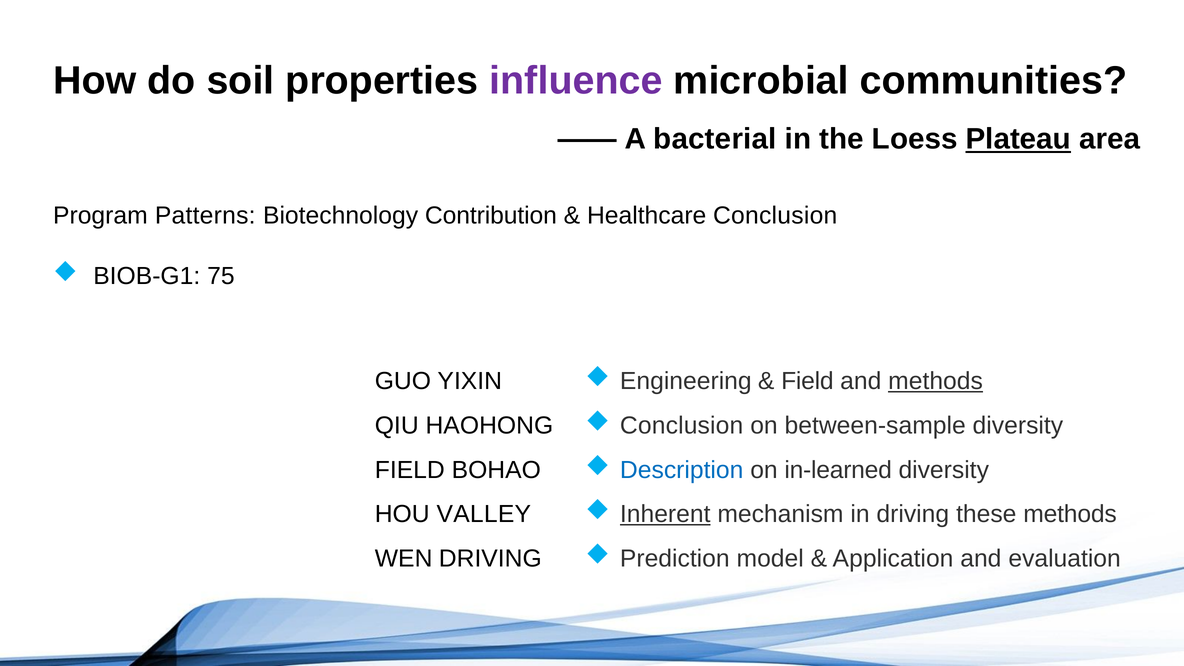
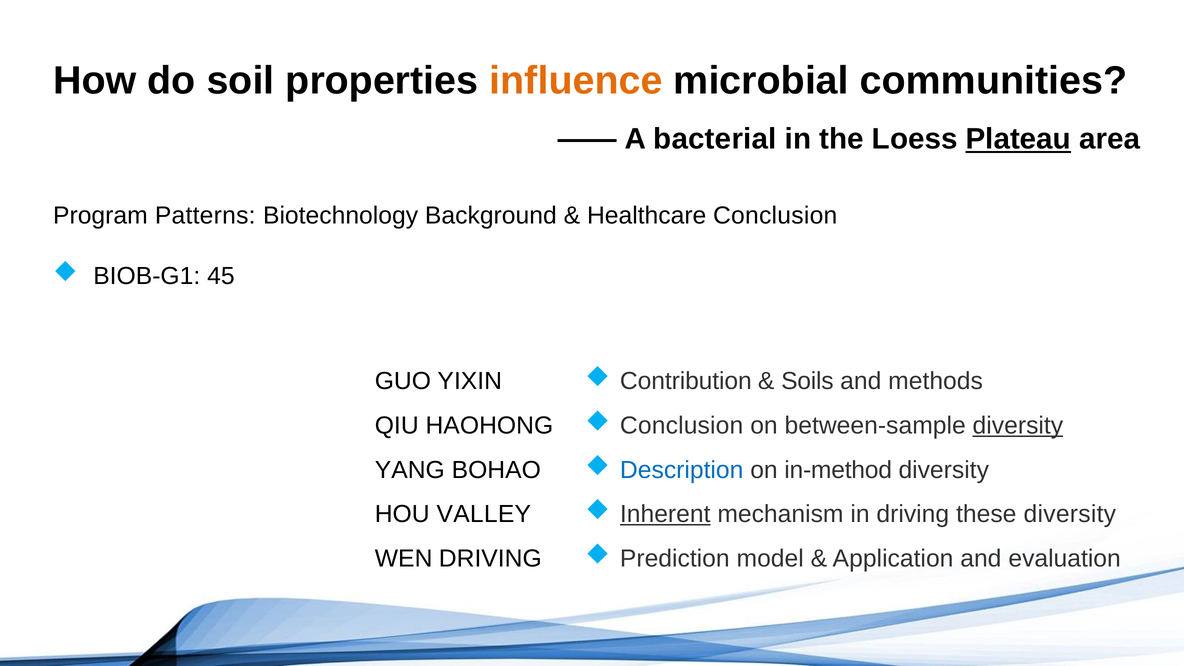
influence colour: purple -> orange (576, 81)
Contribution: Contribution -> Background (491, 216)
75: 75 -> 45 (221, 276)
Engineering: Engineering -> Contribution (686, 381)
Field: Field -> Soils (807, 381)
methods underline: present -> none (936, 381)
diversity underline: none -> present (1018, 425)
in-learned: in-learned -> in-method (838, 470)
FIELD: FIELD -> YANG (410, 470)
these methods: methods -> diversity (1070, 514)
